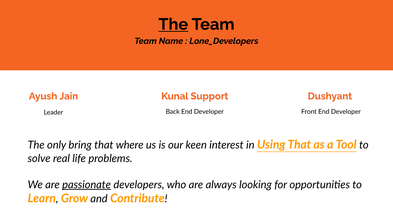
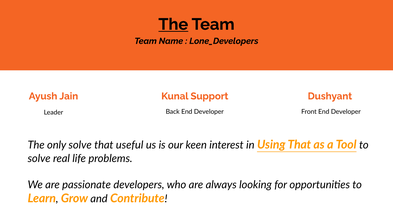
only bring: bring -> solve (80, 145)
where: where -> useful (130, 145)
passionate underline: present -> none (87, 185)
